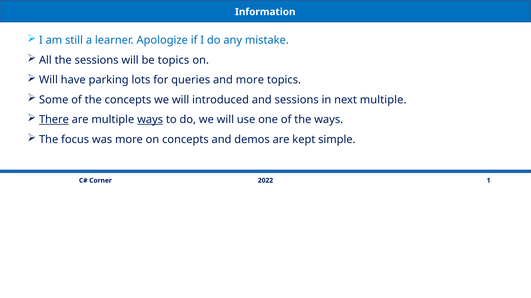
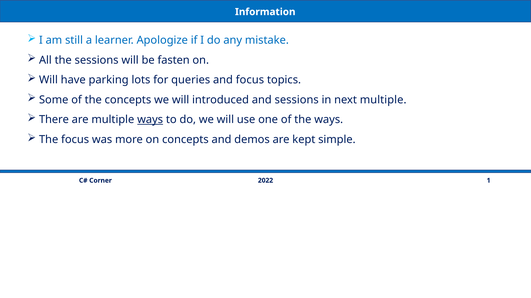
be topics: topics -> fasten (174, 60)
and more: more -> focus (250, 80)
There underline: present -> none (54, 120)
